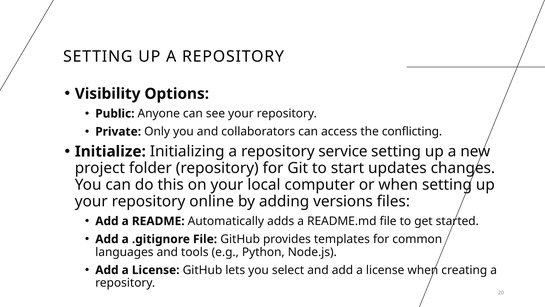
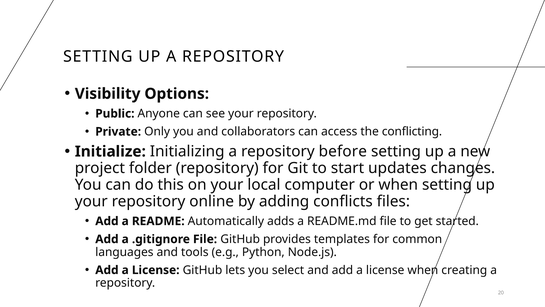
service: service -> before (343, 151)
versions: versions -> conflicts (343, 201)
